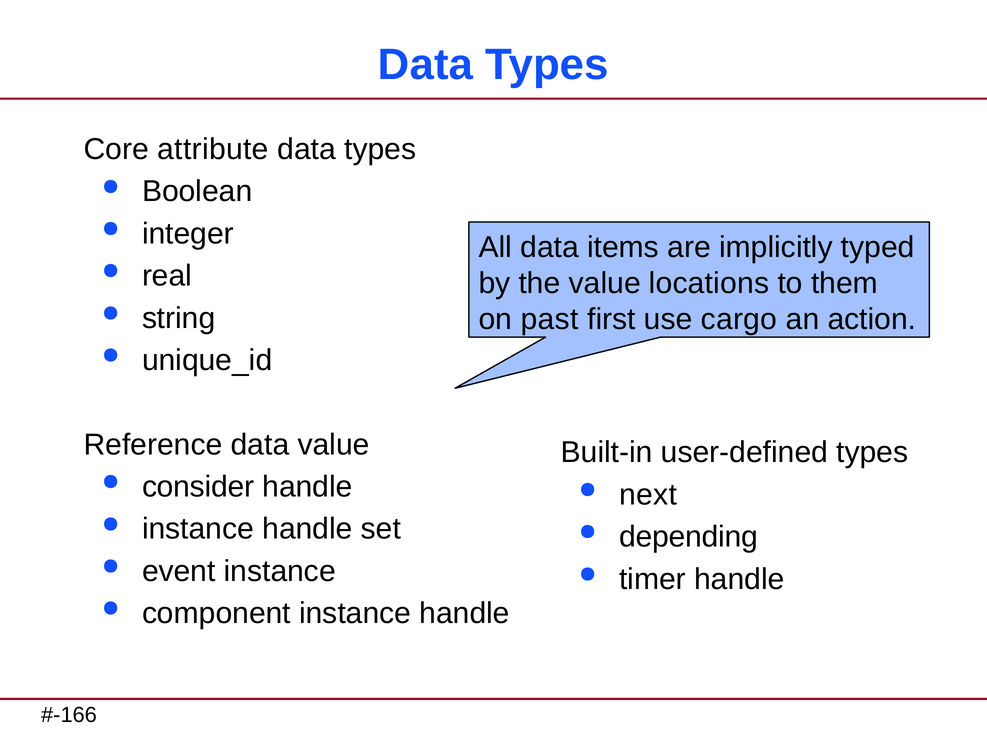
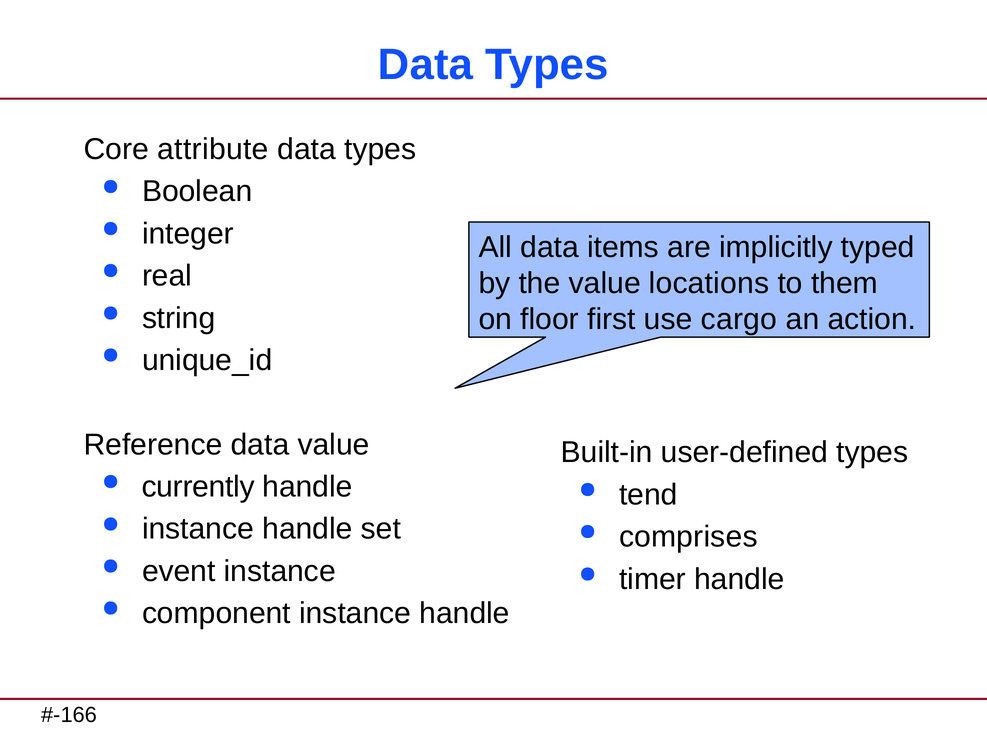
past: past -> floor (550, 320)
consider: consider -> currently (198, 487)
next: next -> tend (648, 495)
depending: depending -> comprises (688, 537)
